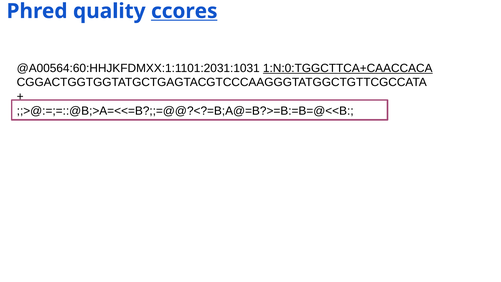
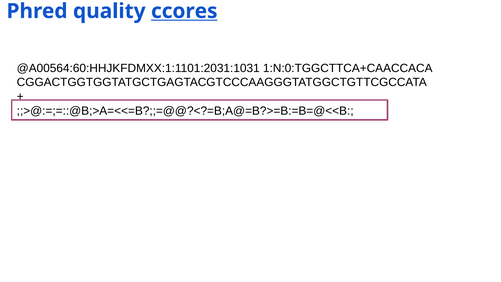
1:N:0:TGGCTTCA+CAACCACA underline: present -> none (348, 68)
